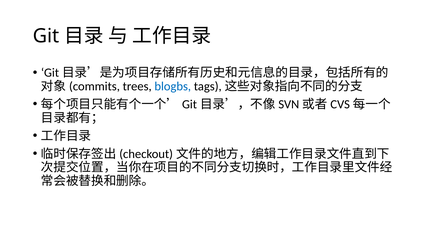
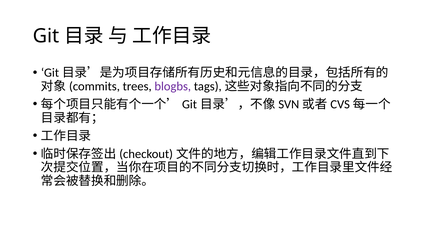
blogbs colour: blue -> purple (173, 86)
